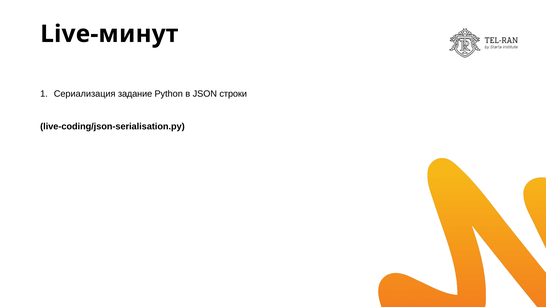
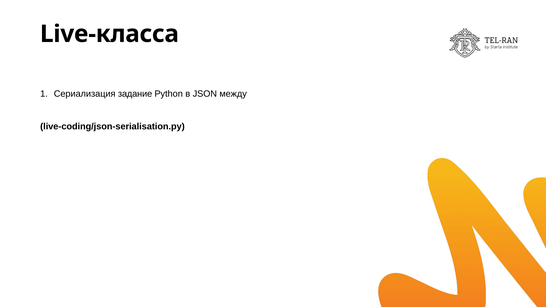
Live-минут: Live-минут -> Live-класса (109, 34)
строки: строки -> между (233, 94)
